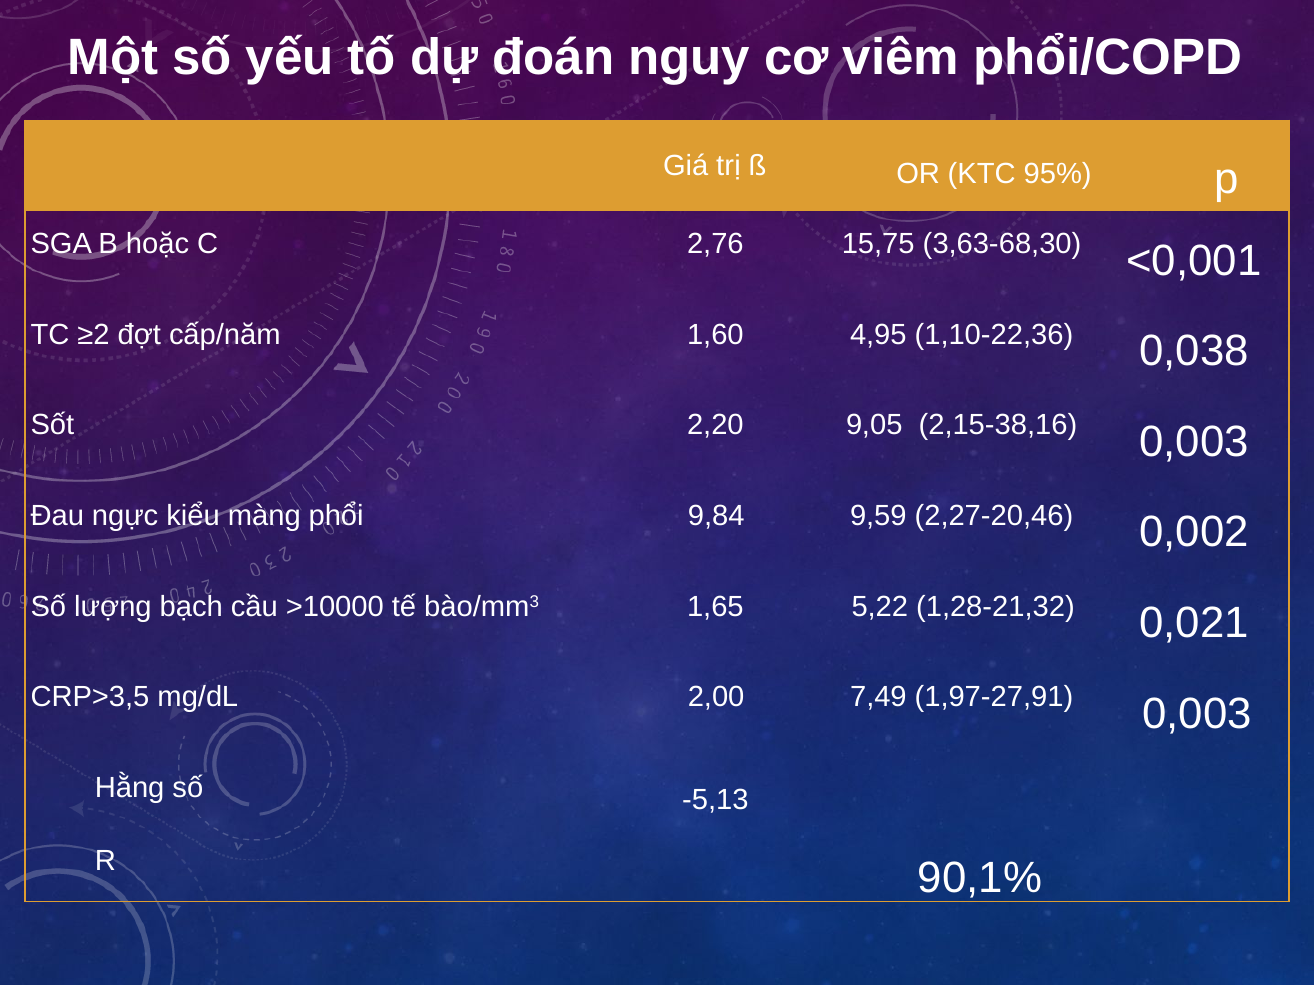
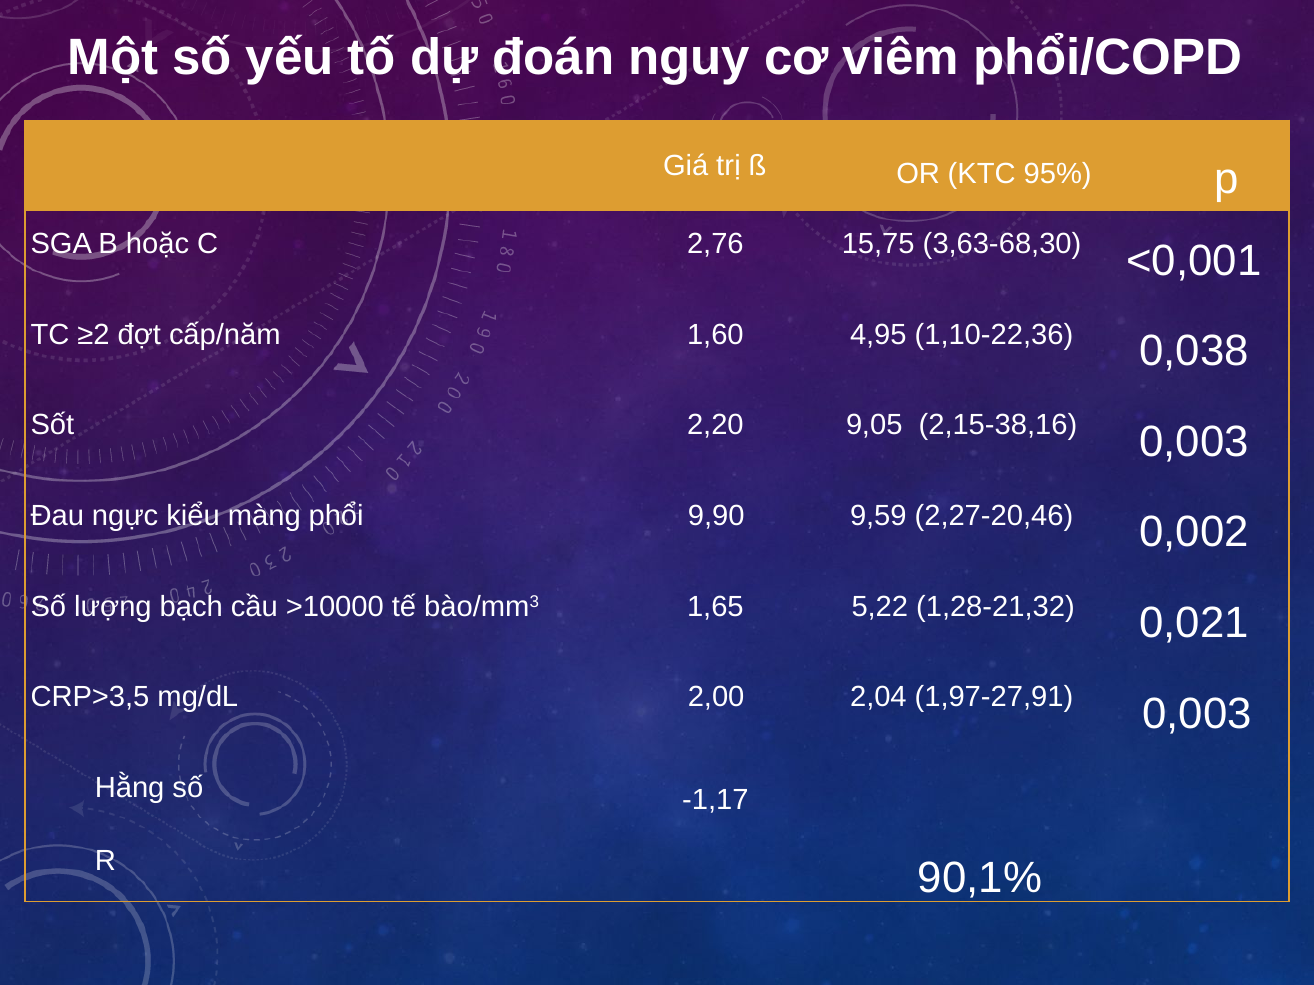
9,84: 9,84 -> 9,90 (716, 516)
7,49: 7,49 -> 2,04 (878, 697)
-5,13: -5,13 -> -1,17 (715, 800)
